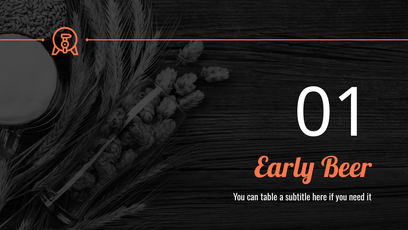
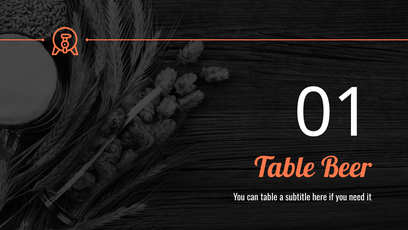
Early: Early -> Table (285, 168)
